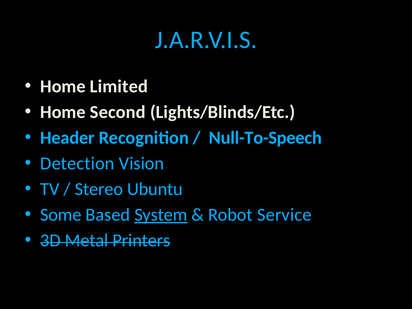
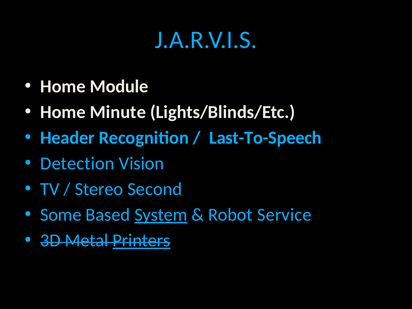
Limited: Limited -> Module (119, 86)
Second: Second -> Minute (118, 112)
Null-To-Speech: Null-To-Speech -> Last-To-Speech (265, 138)
Ubuntu: Ubuntu -> Second (155, 189)
Printers underline: none -> present (142, 240)
